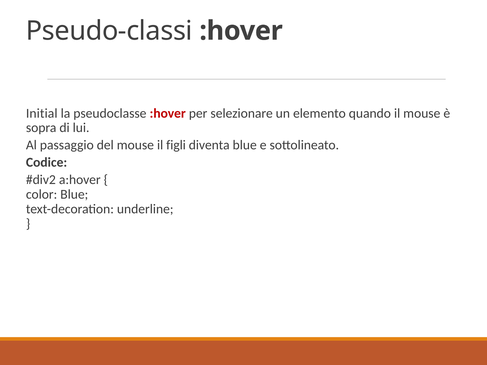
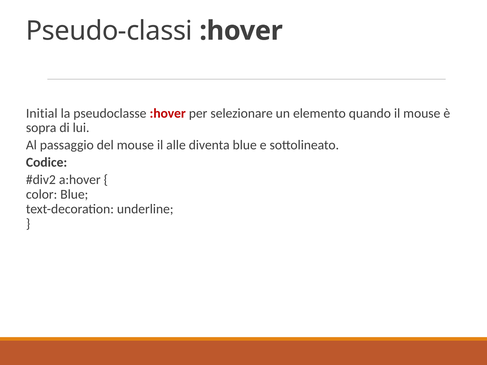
figli: figli -> alle (176, 145)
